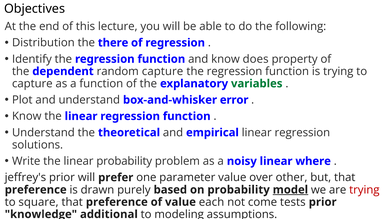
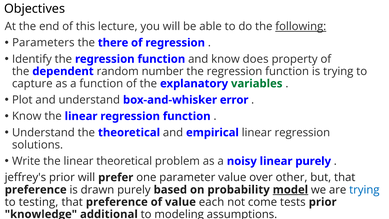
following underline: none -> present (301, 26)
Distribution: Distribution -> Parameters (43, 43)
random capture: capture -> number (163, 71)
linear probability: probability -> theoretical (124, 161)
linear where: where -> purely (313, 161)
trying colour: red -> blue (364, 190)
square: square -> testing (38, 202)
